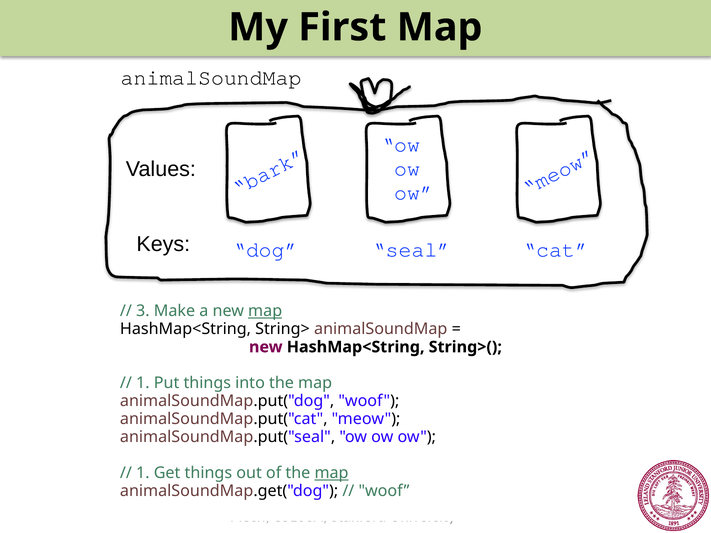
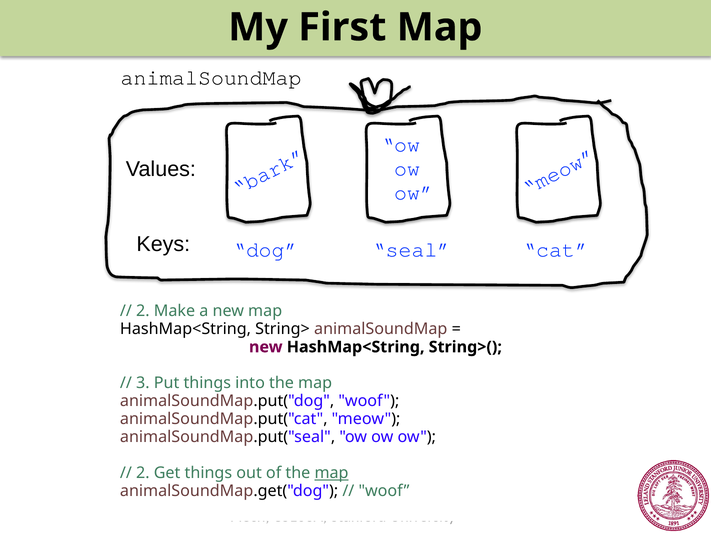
3: 3 -> 2 (143, 311)
map underline: present -> none (265, 311)
1: 1 -> 3 (143, 383)
1: 1 -> 2 (143, 473)
